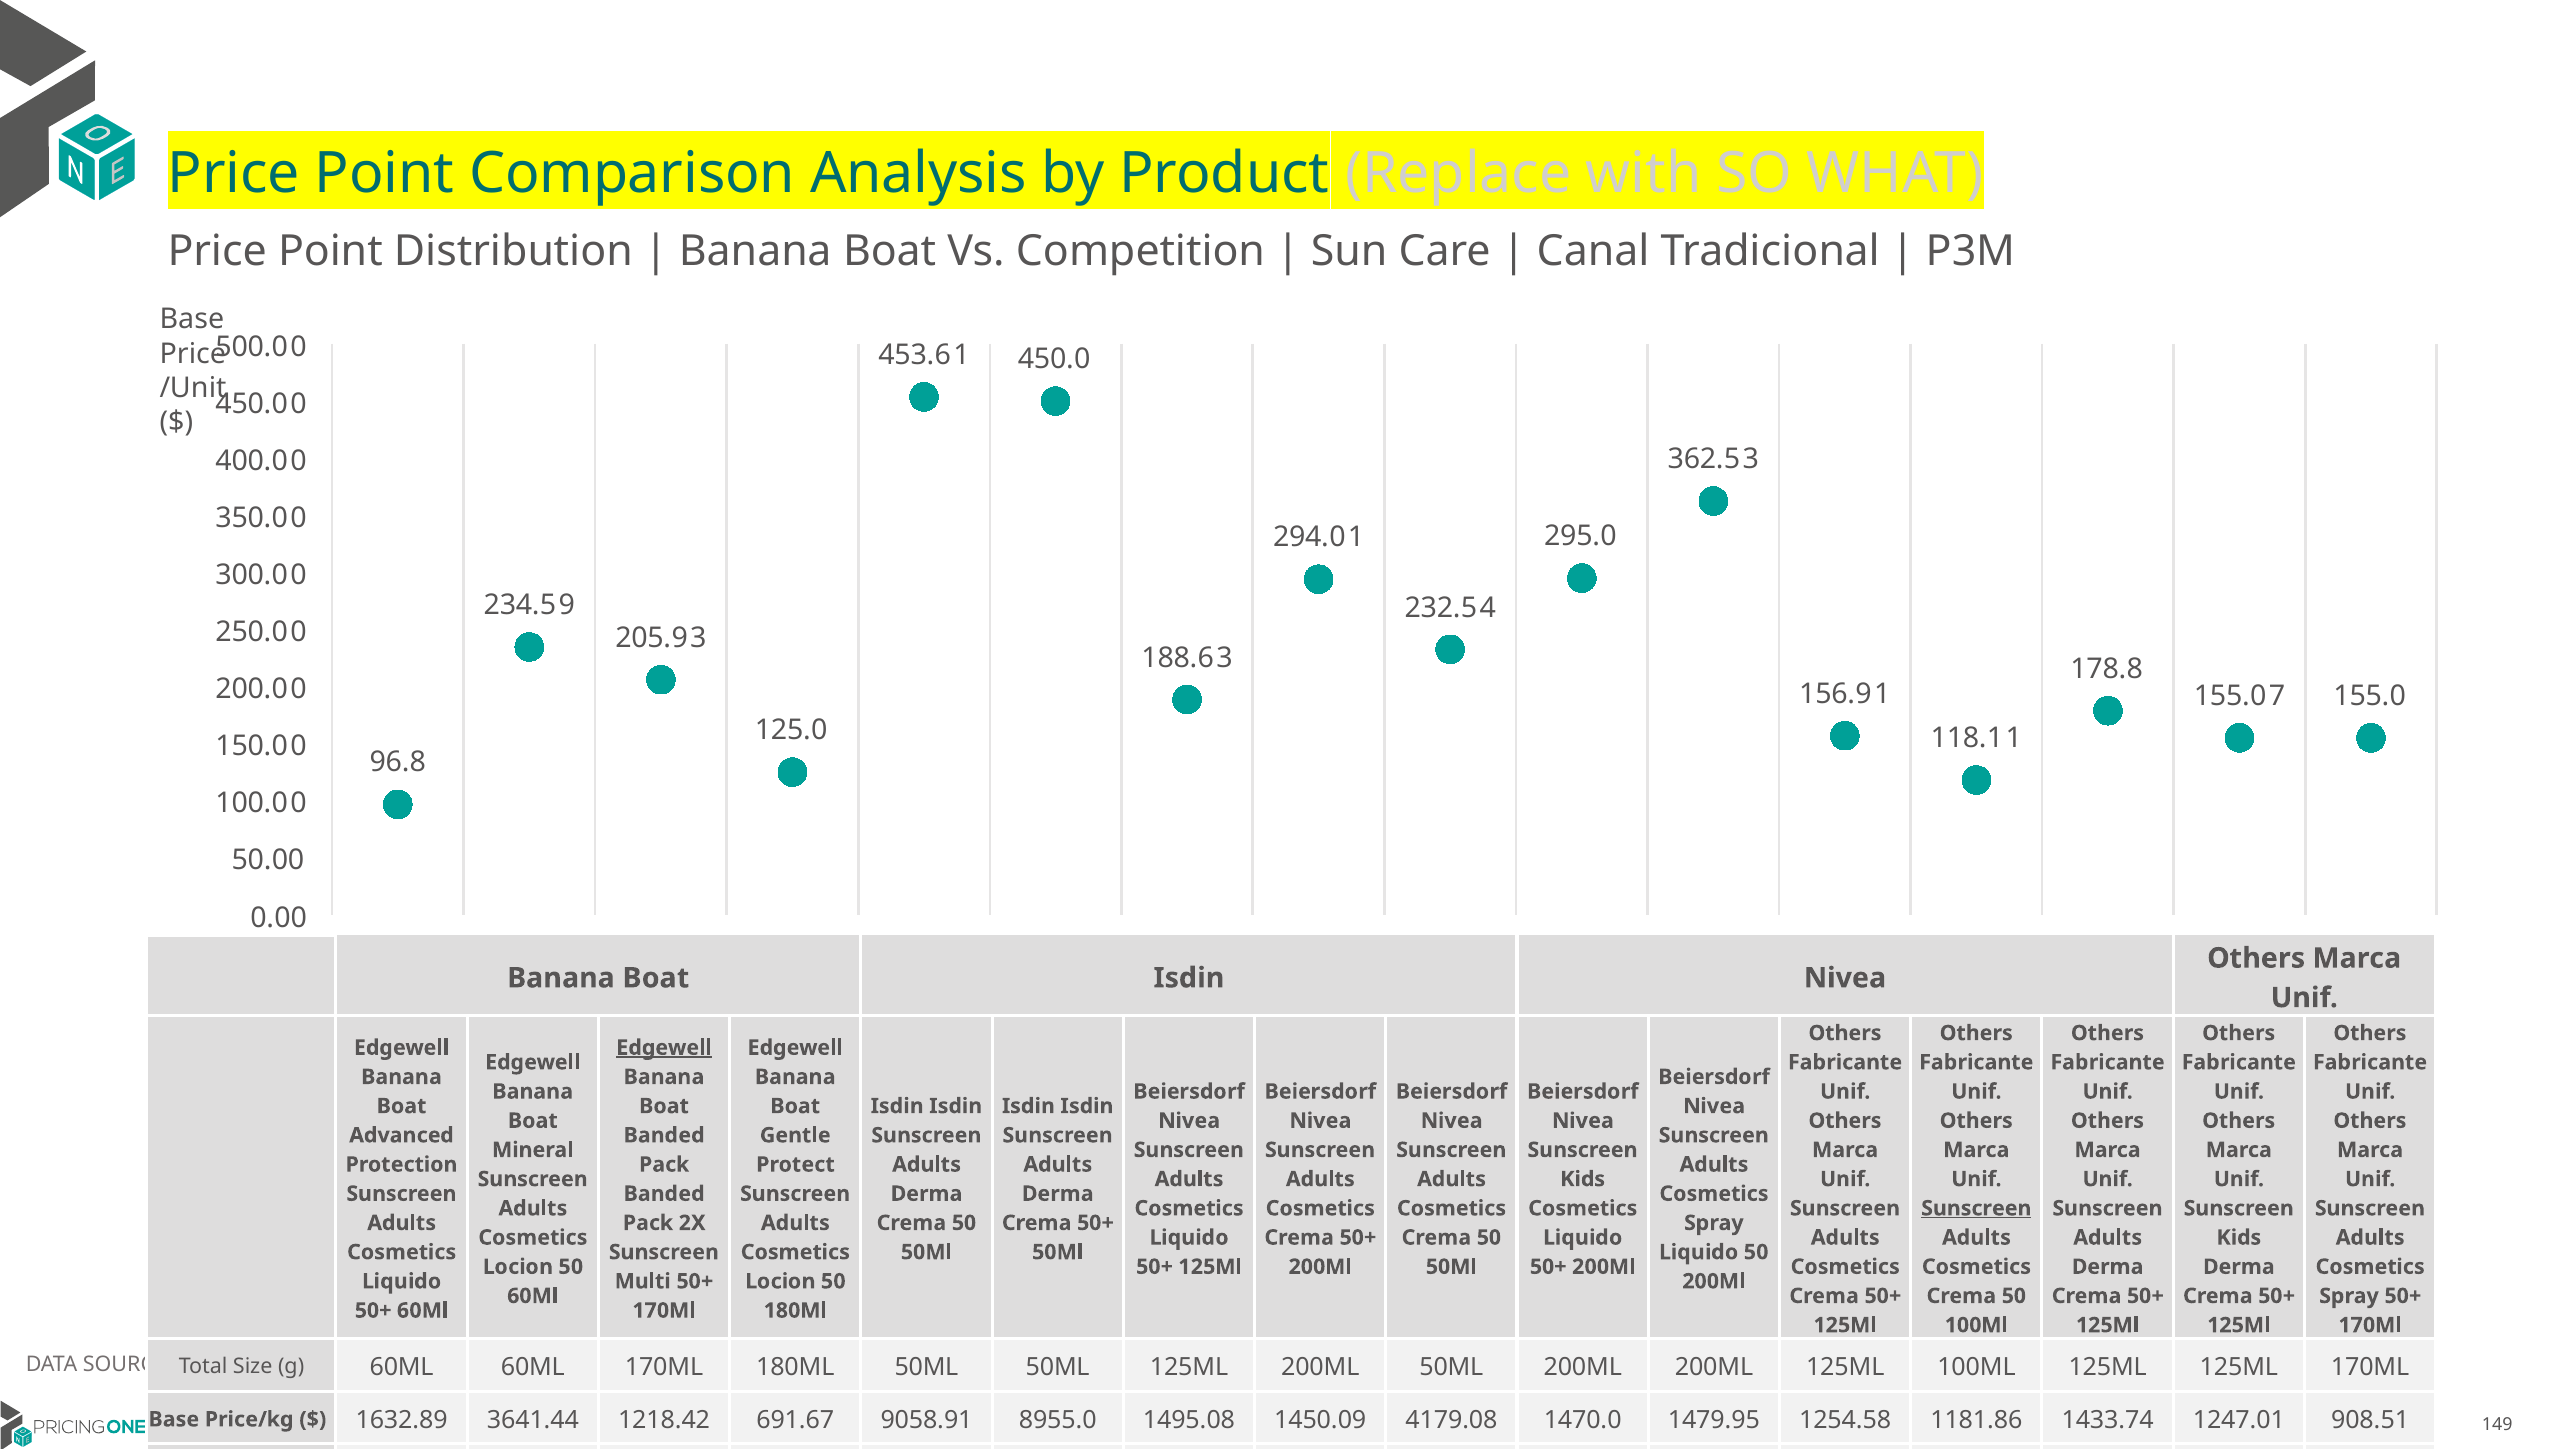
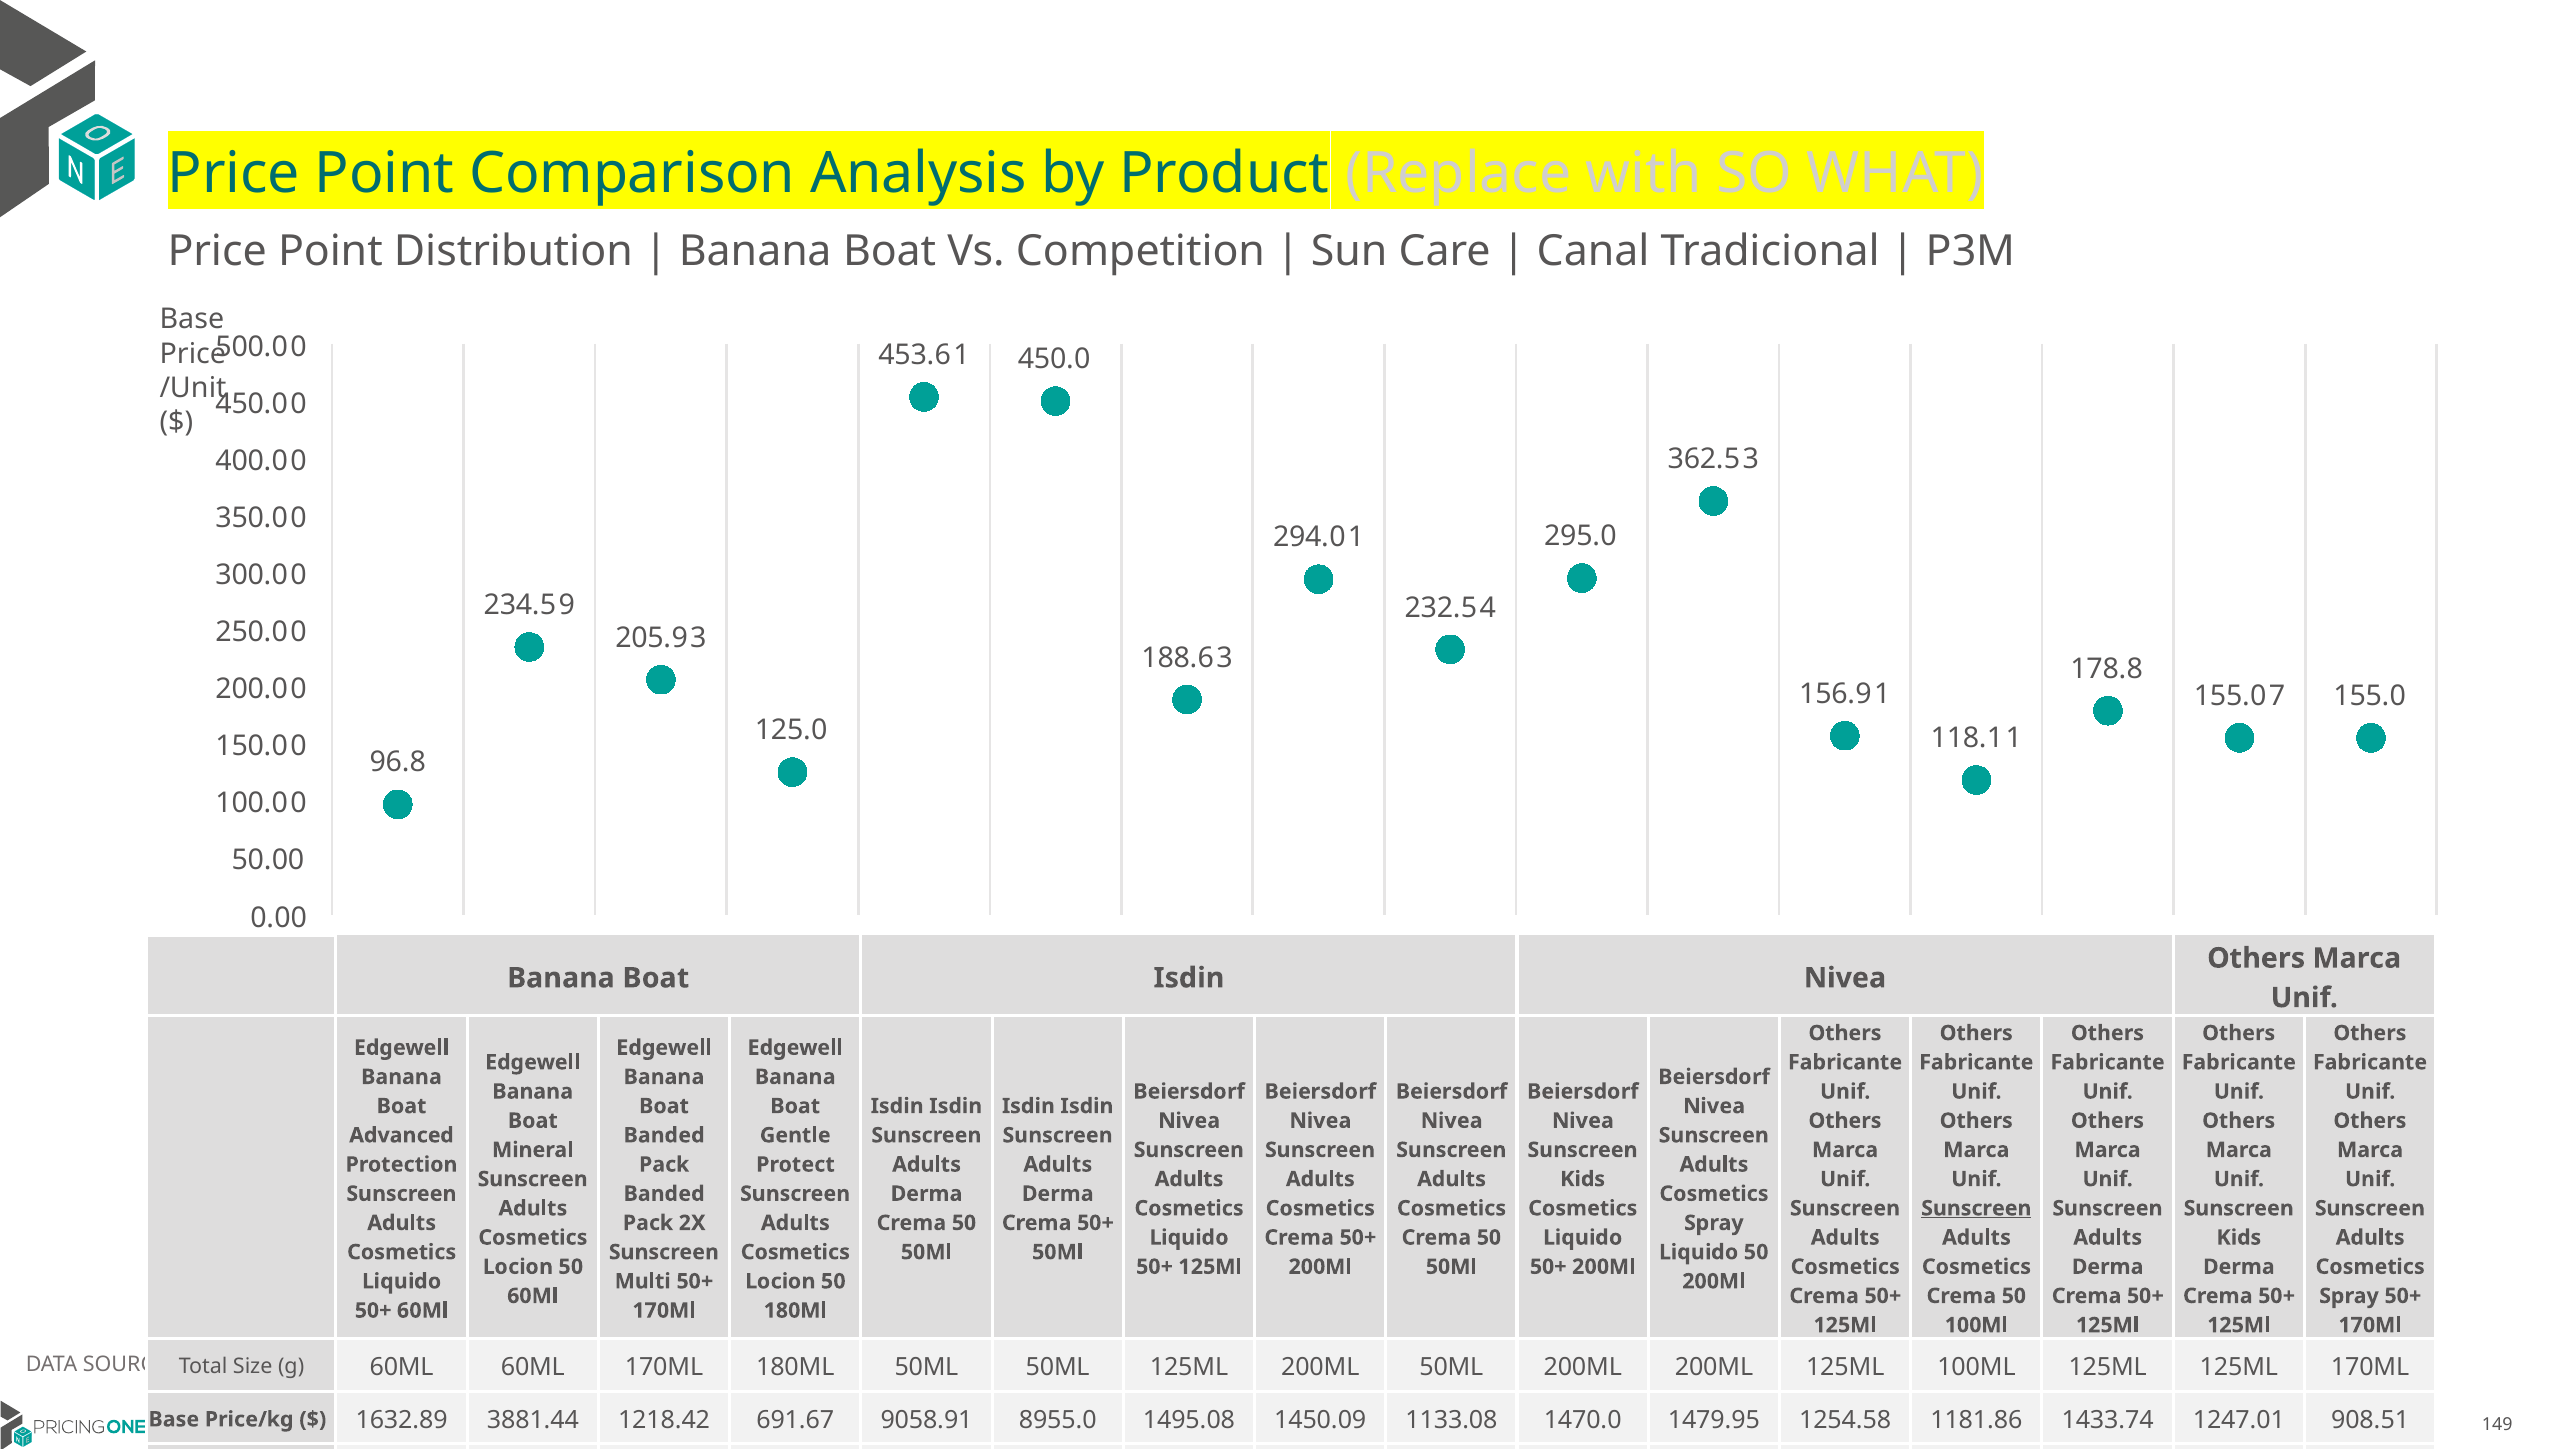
Edgewell underline: present -> none (664, 1048)
3641.44: 3641.44 -> 3881.44 (533, 1420)
4179.08: 4179.08 -> 1133.08 (1451, 1420)
